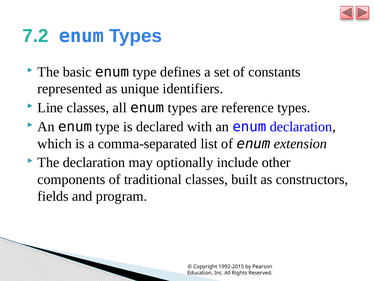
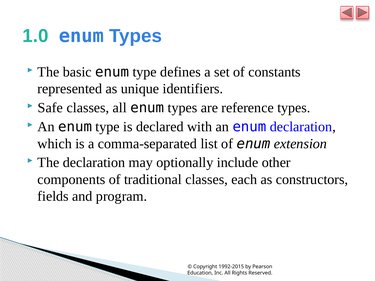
7.2: 7.2 -> 1.0 (35, 36)
Line: Line -> Safe (50, 108)
built: built -> each (244, 180)
